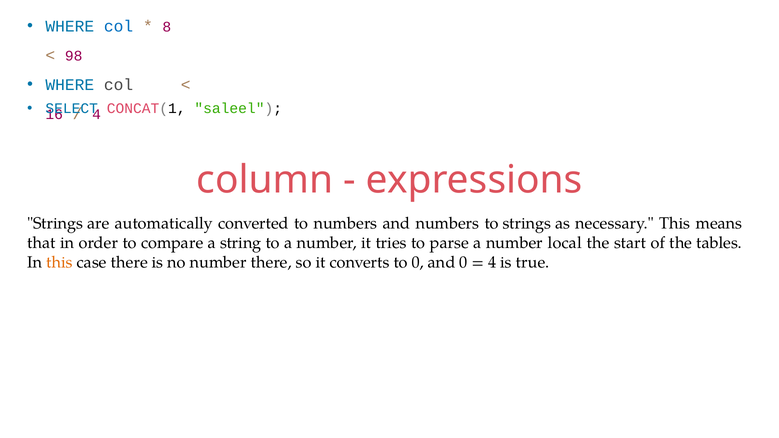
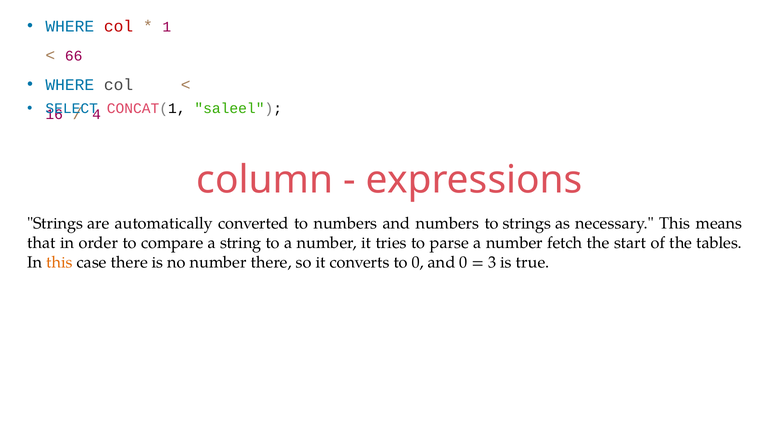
col colour: blue -> red (119, 26)
8: 8 -> 1 (167, 27)
98: 98 -> 66 (74, 56)
local: local -> fetch (565, 243)
4: 4 -> 3 (492, 263)
